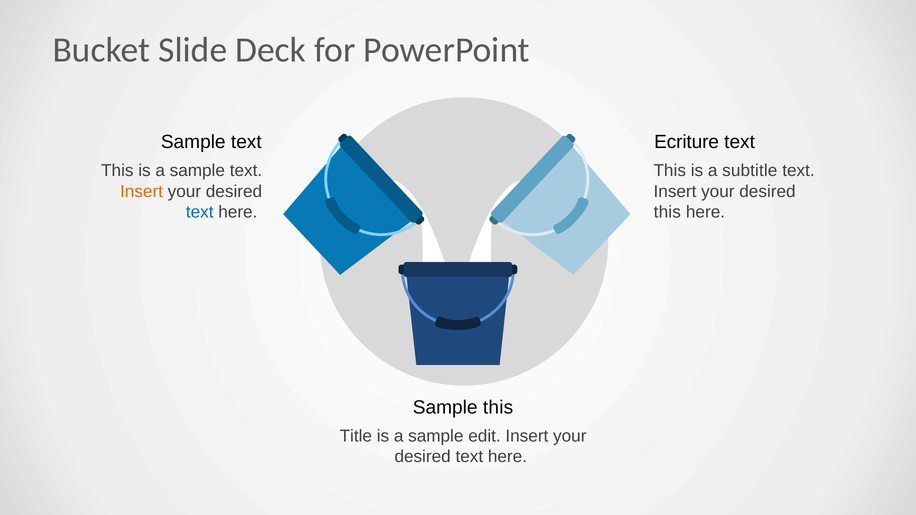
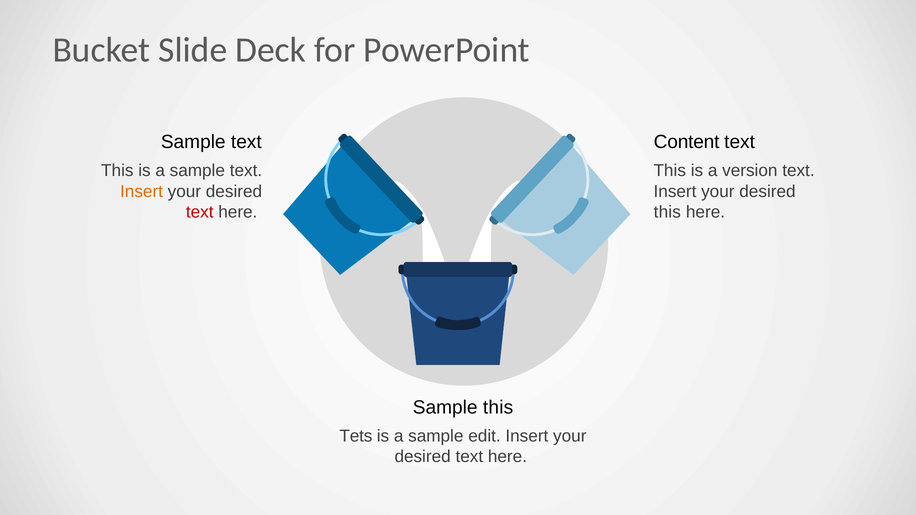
Ecriture: Ecriture -> Content (687, 142)
subtitle: subtitle -> version (750, 171)
text colour: blue -> red (200, 212)
Title: Title -> Tets (356, 436)
